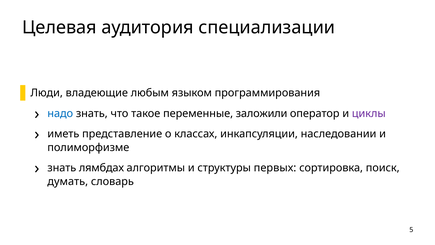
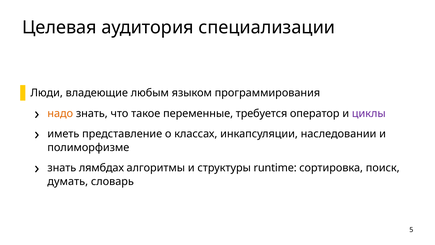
надо colour: blue -> orange (60, 113)
заложили: заложили -> требуется (262, 113)
первых: первых -> runtime (275, 168)
